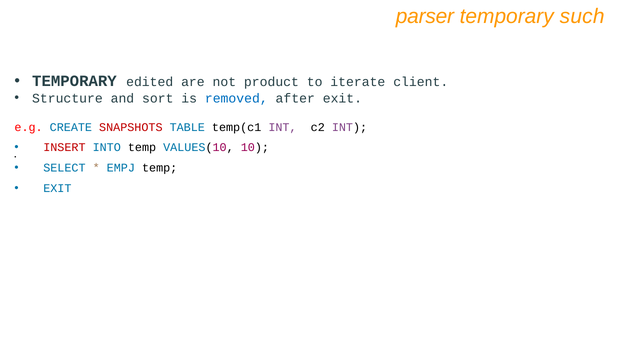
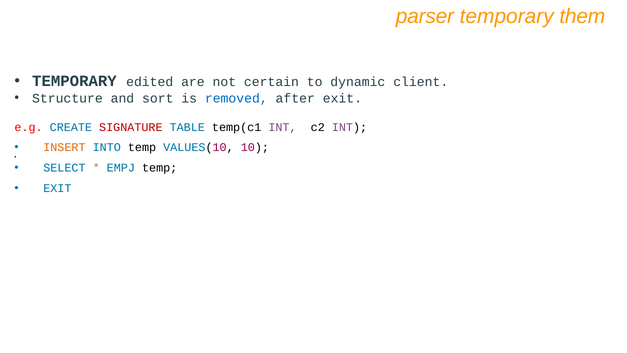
such: such -> them (582, 16)
product: product -> certain (271, 82)
iterate: iterate -> dynamic (358, 82)
SNAPSHOTS: SNAPSHOTS -> SIGNATURE (131, 127)
INSERT colour: red -> orange (64, 147)
